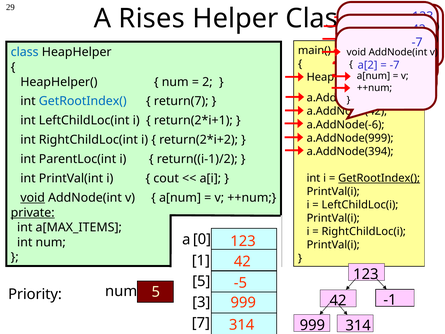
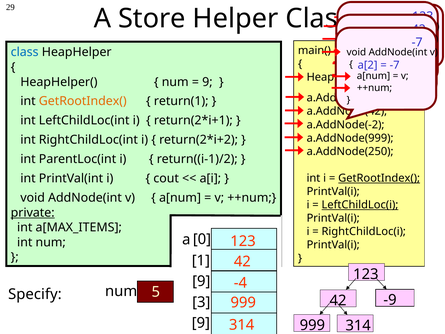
Rises: Rises -> Store (152, 19)
2: 2 -> 9 (207, 82)
GetRootIndex( colour: blue -> orange (83, 101)
return(7: return(7 -> return(1 (181, 101)
a.AddNode(-6: a.AddNode(-6 -> a.AddNode(-2 (346, 125)
a.AddNode(394: a.AddNode(394 -> a.AddNode(250 (350, 151)
void underline: present -> none (33, 198)
LeftChildLoc(i underline: none -> present (360, 205)
5: 5 -> 9 (201, 281)
-5: -5 -> -4 (240, 283)
Priority: Priority -> Specify (35, 294)
-1: -1 -> -9 (390, 300)
7: 7 -> 9 (201, 323)
